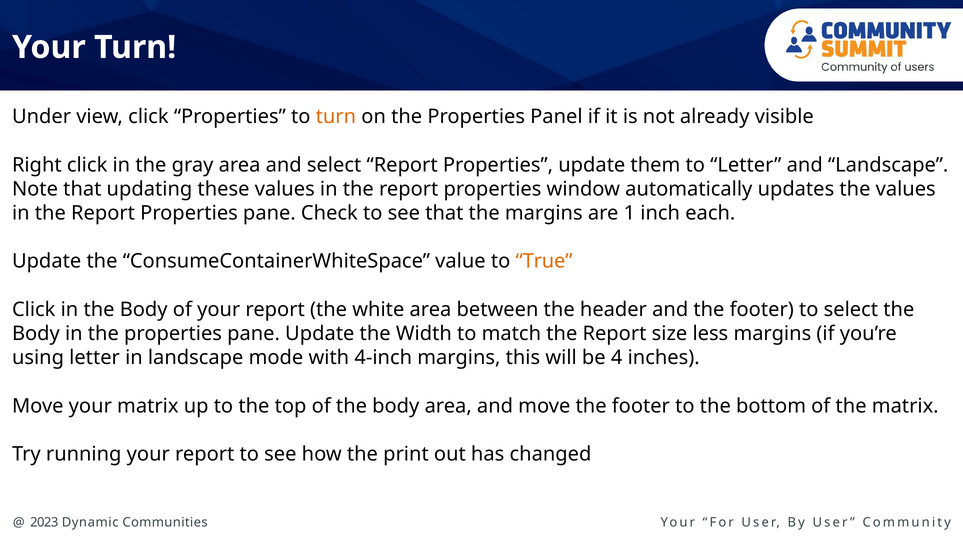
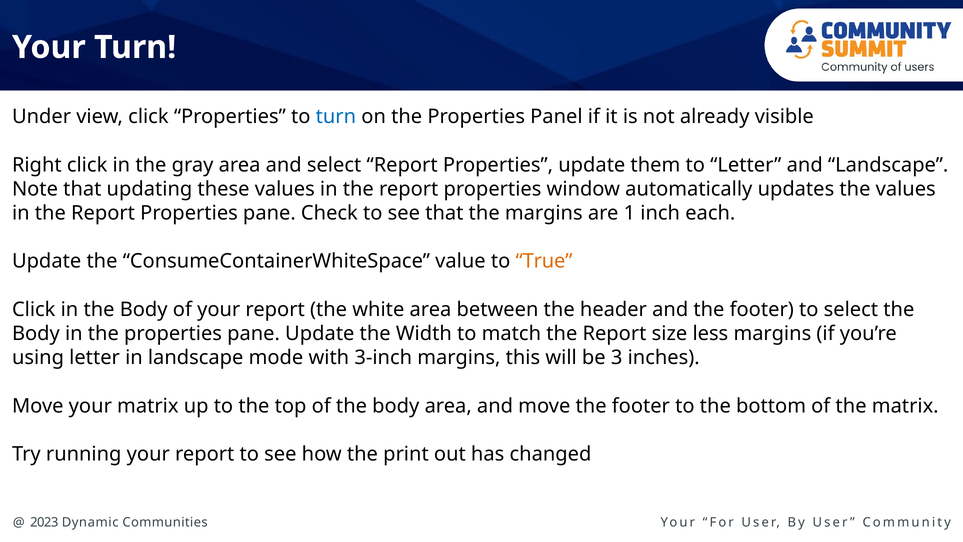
turn colour: orange -> blue (336, 117)
4-inch: 4-inch -> 3-inch (383, 357)
4: 4 -> 3 (617, 357)
